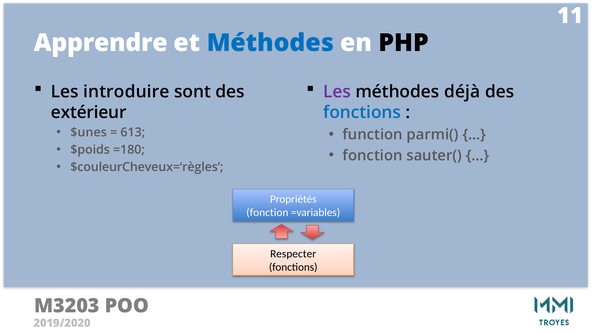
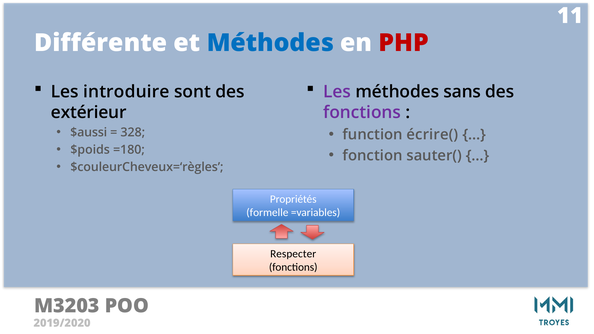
Apprendre: Apprendre -> Différente (101, 43)
PHP colour: black -> red (404, 43)
déjà: déjà -> sans (462, 92)
fonctions colour: blue -> purple (362, 113)
$unes: $unes -> $aussi (89, 133)
613: 613 -> 328 (133, 133)
parmi(: parmi( -> écrire( (432, 135)
fonction: fonction -> formelle (267, 213)
